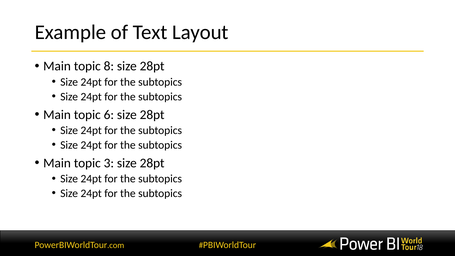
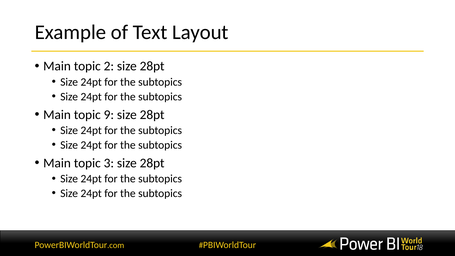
8: 8 -> 2 (109, 66)
6: 6 -> 9 (109, 115)
